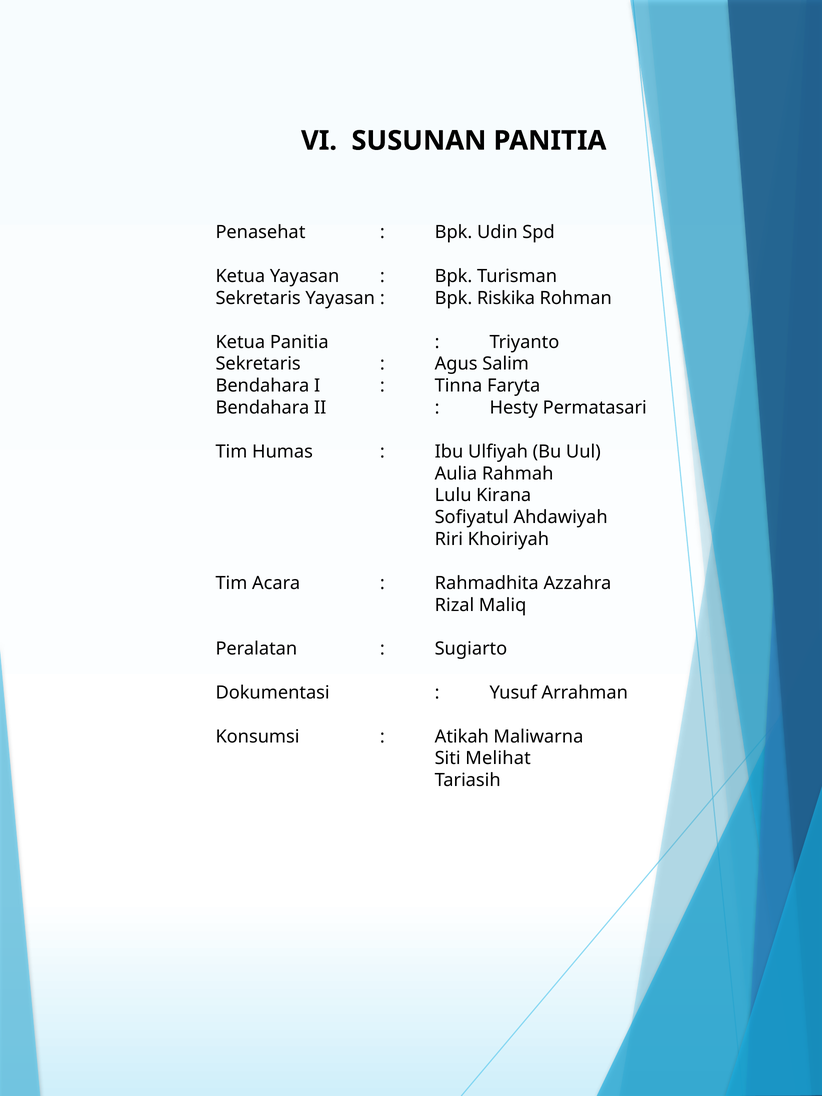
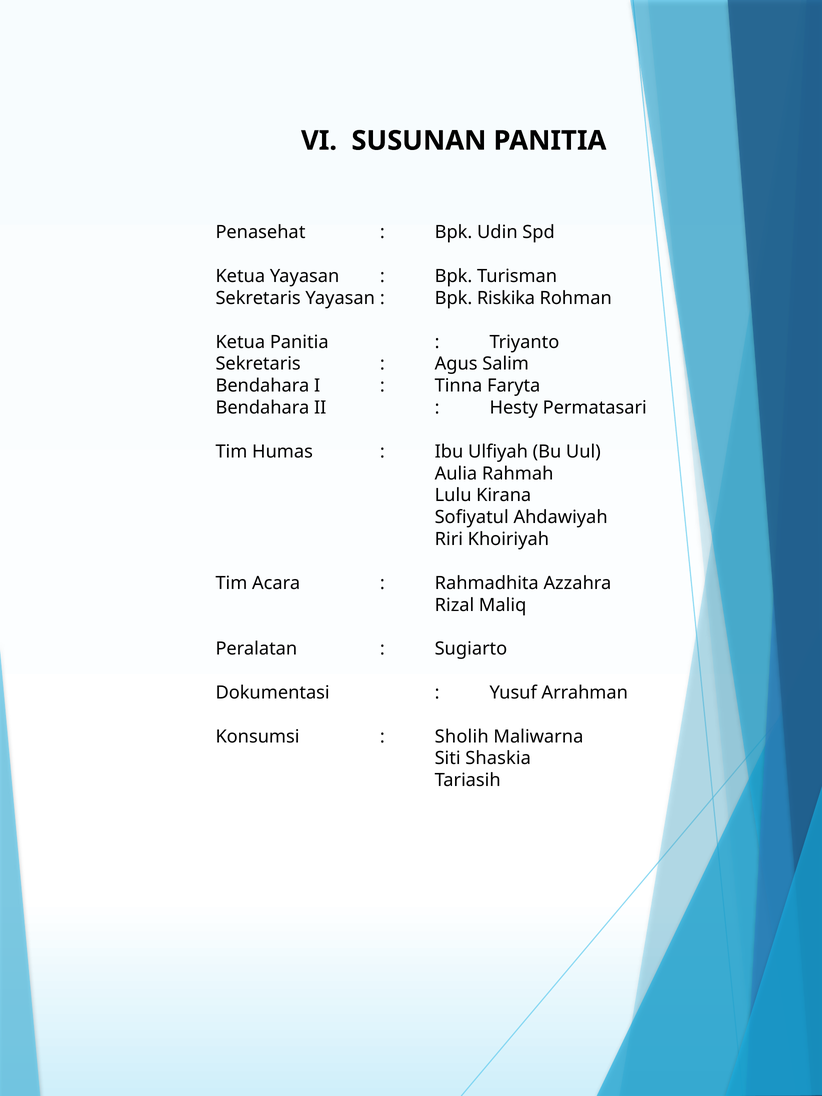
Atikah: Atikah -> Sholih (462, 737)
Melihat: Melihat -> Shaskia (498, 758)
